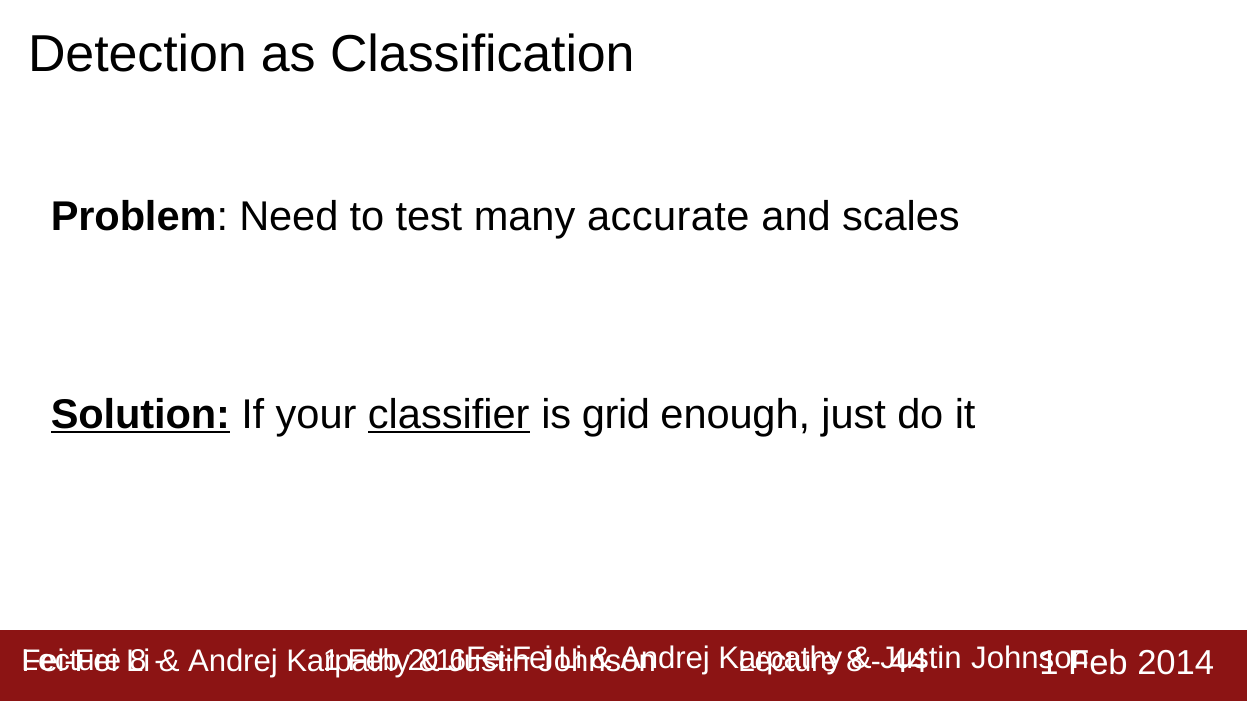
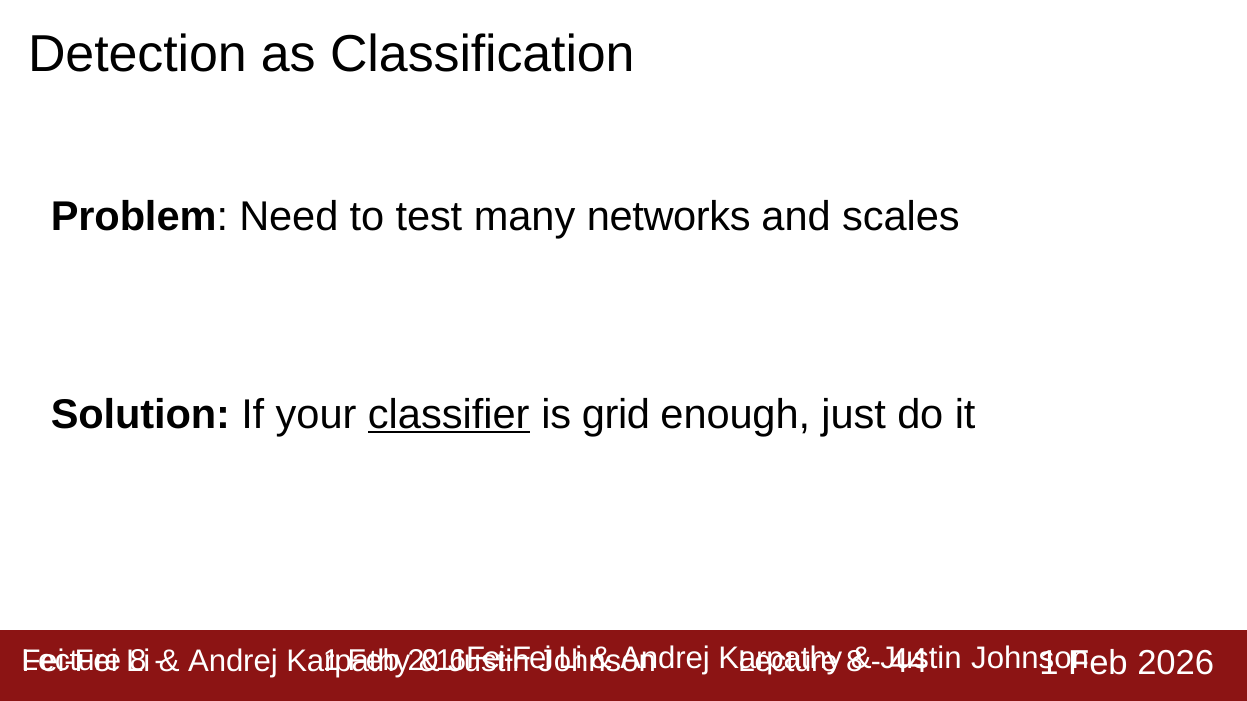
accurate: accurate -> networks (669, 217)
Solution underline: present -> none (140, 415)
2014: 2014 -> 2026 (1176, 663)
